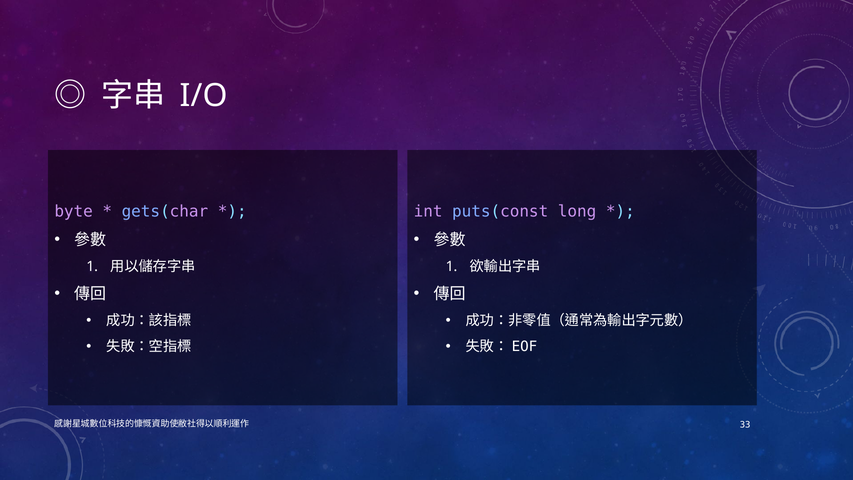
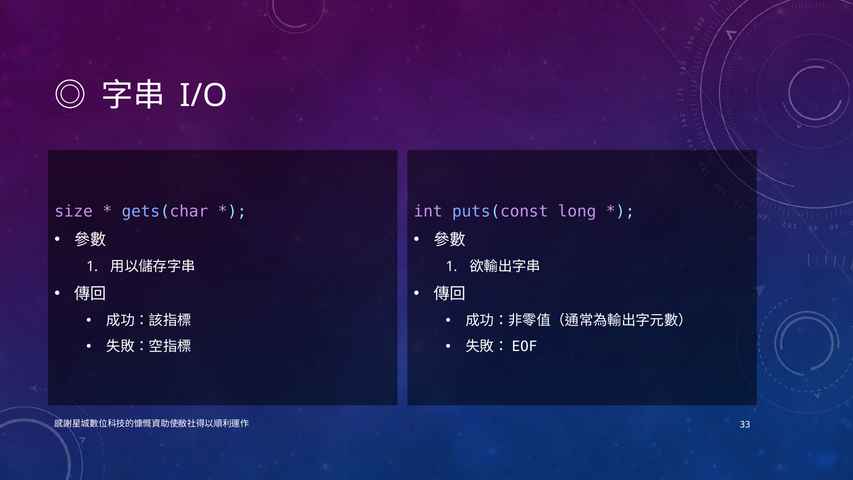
byte: byte -> size (74, 212)
